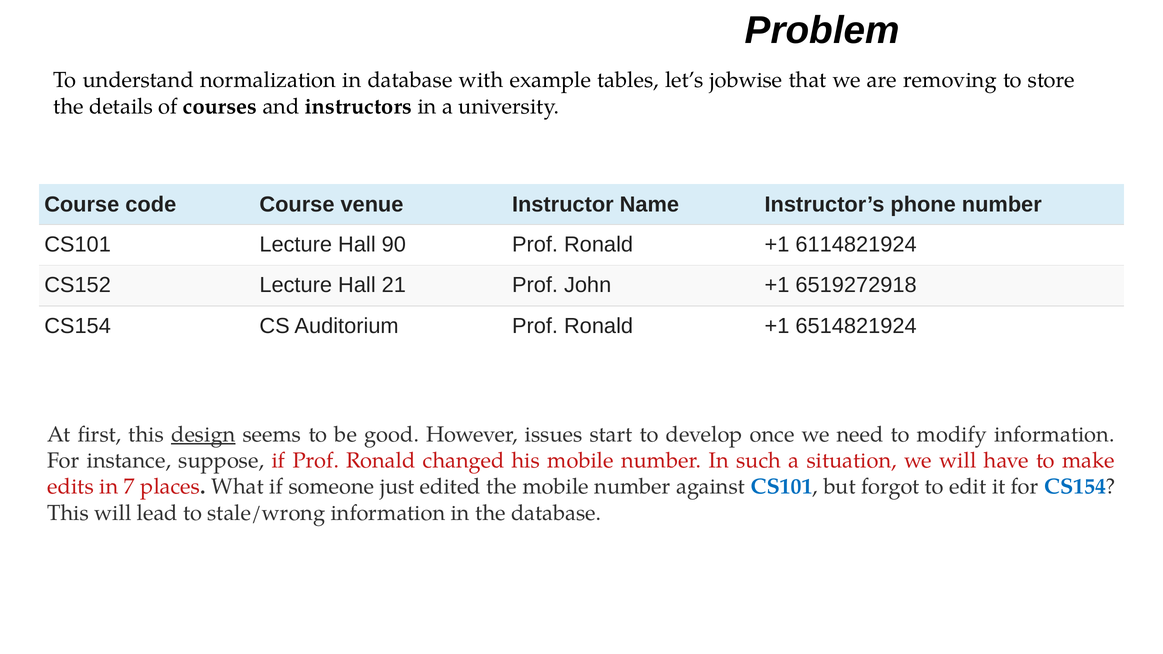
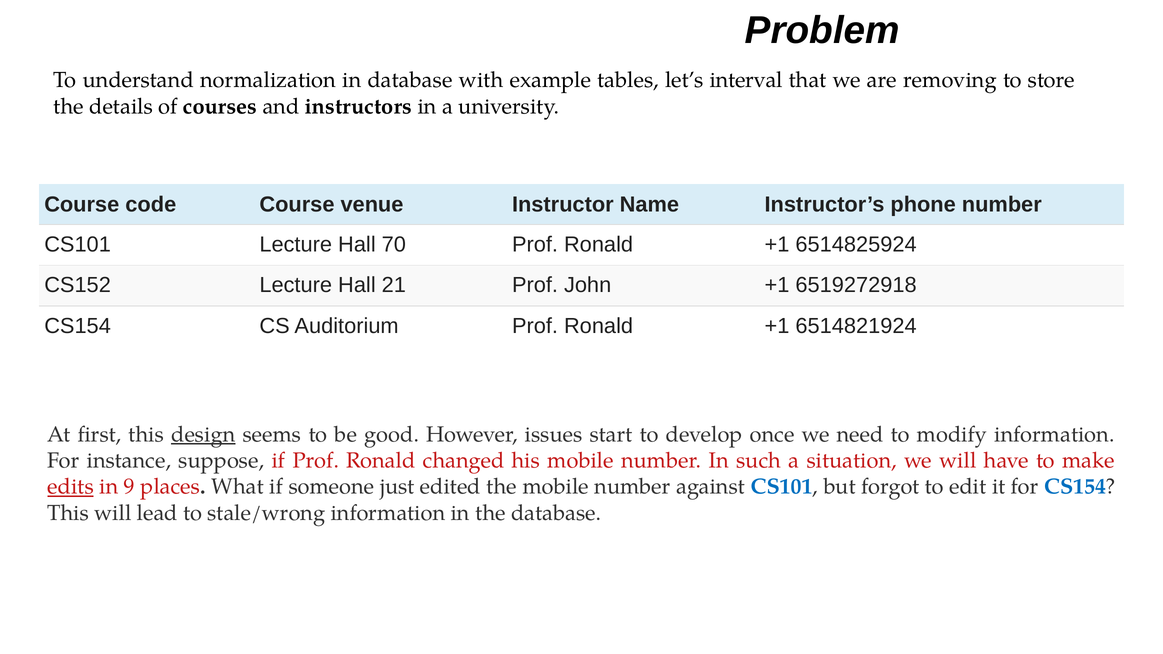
jobwise: jobwise -> interval (746, 80)
90: 90 -> 70 (394, 245)
6114821924: 6114821924 -> 6514825924 (856, 245)
edits underline: none -> present (71, 487)
7: 7 -> 9 (129, 487)
